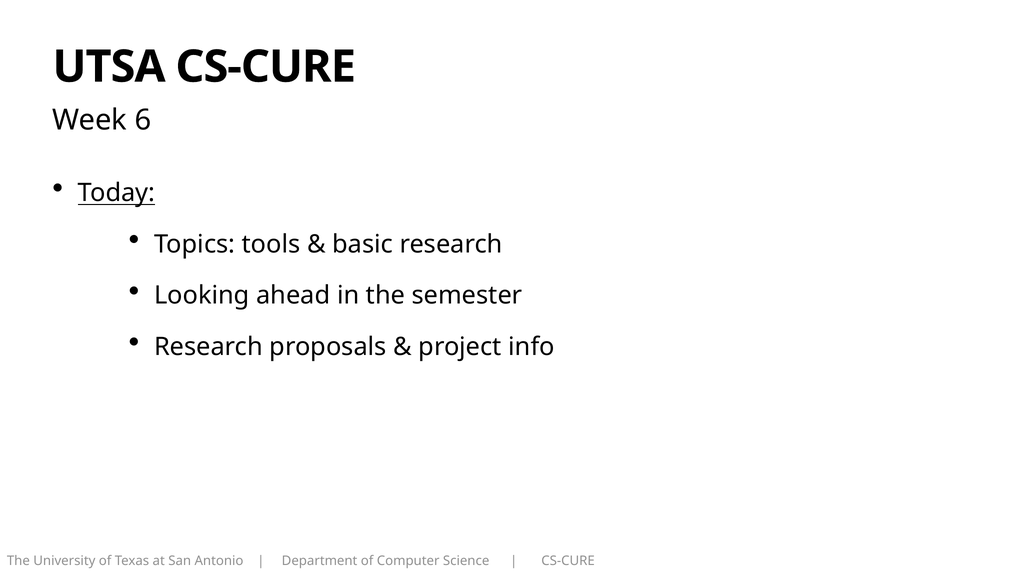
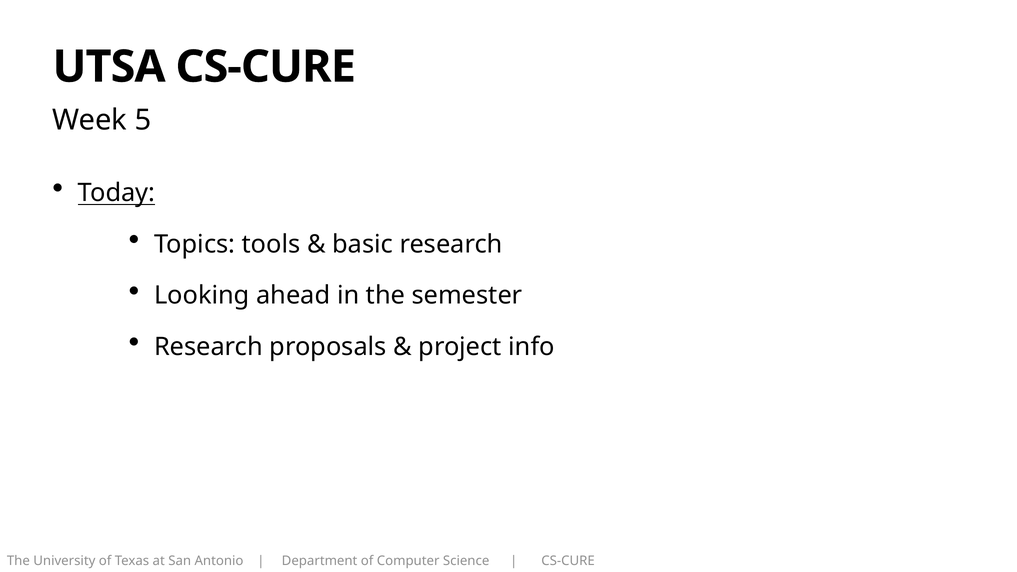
6: 6 -> 5 (143, 120)
